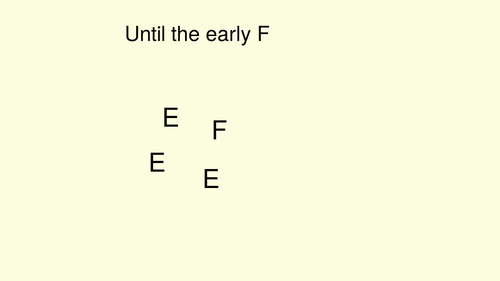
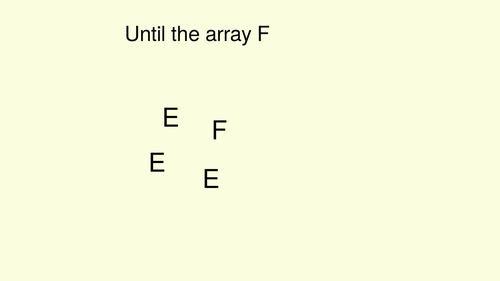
early: early -> array (229, 34)
